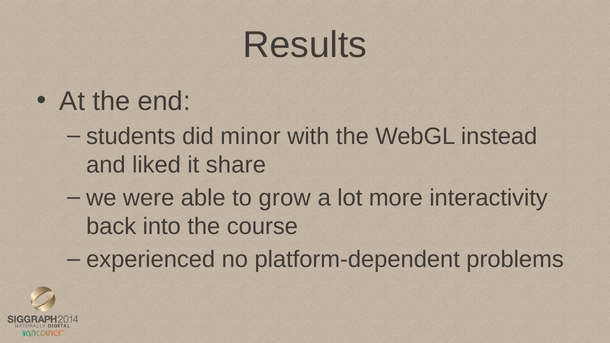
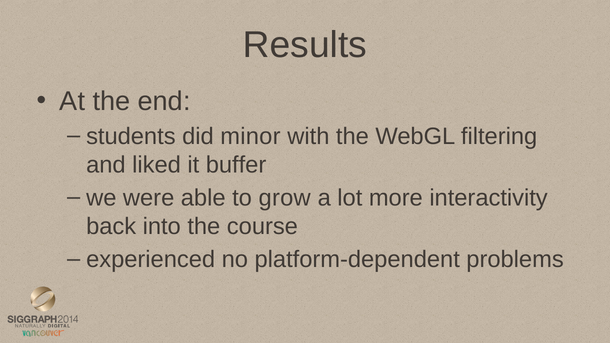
instead: instead -> filtering (499, 136)
share: share -> buffer (236, 165)
